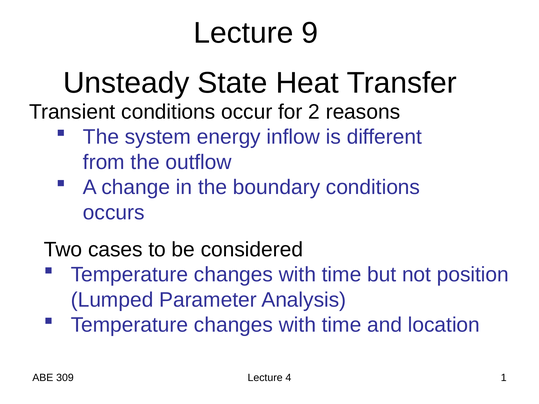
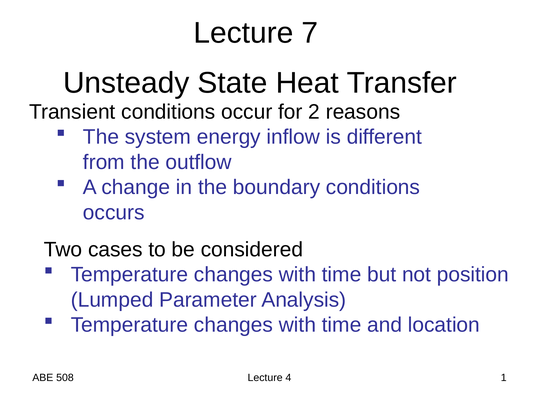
9: 9 -> 7 (310, 33)
309: 309 -> 508 (65, 378)
